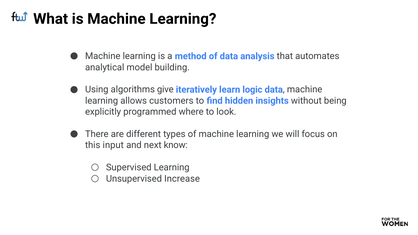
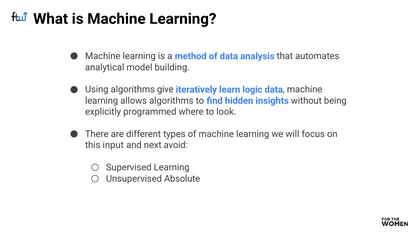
allows customers: customers -> algorithms (171, 101)
know: know -> avoid (176, 145)
Increase: Increase -> Absolute (182, 179)
